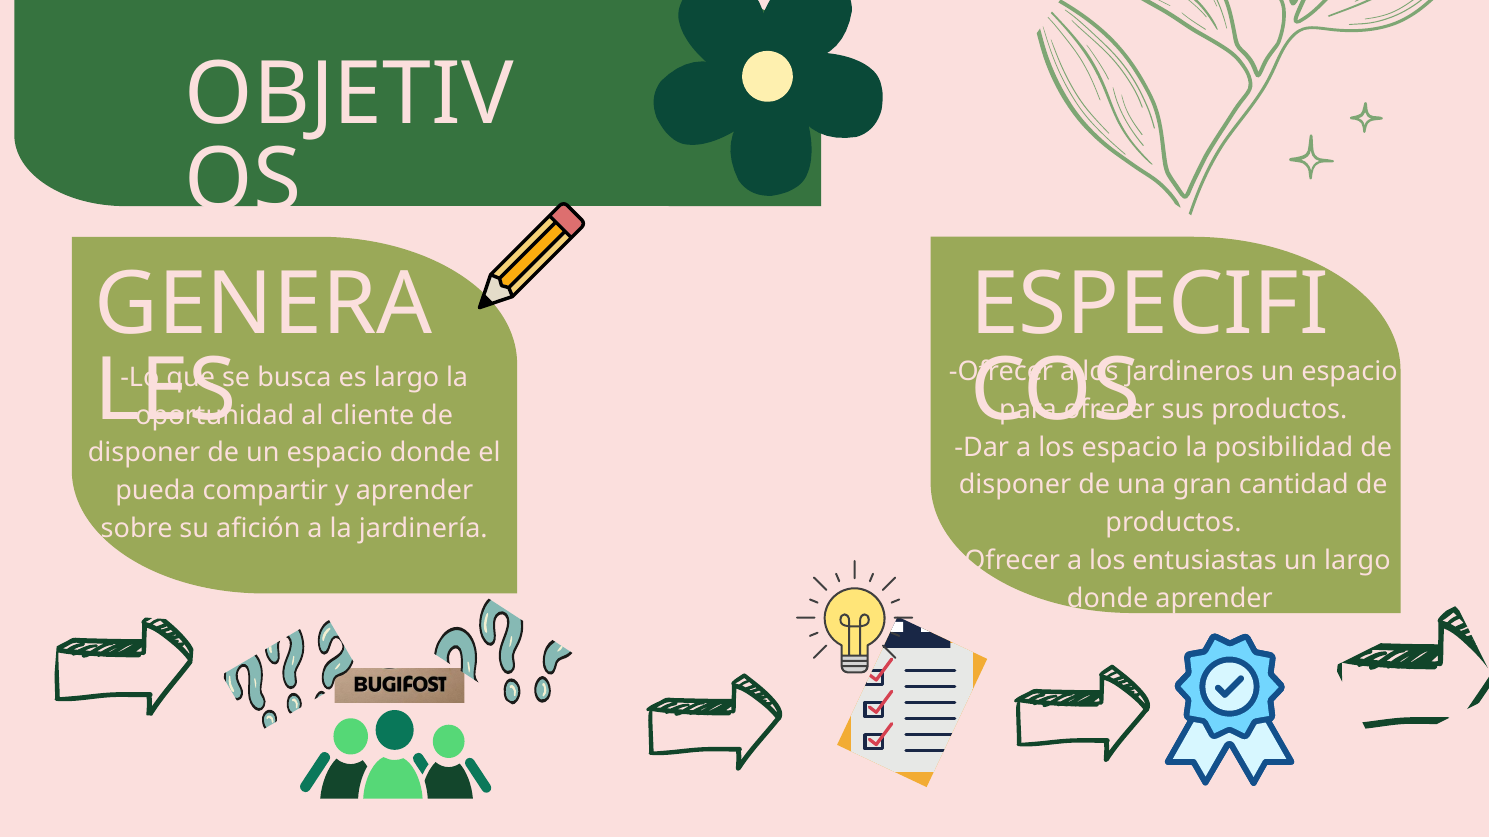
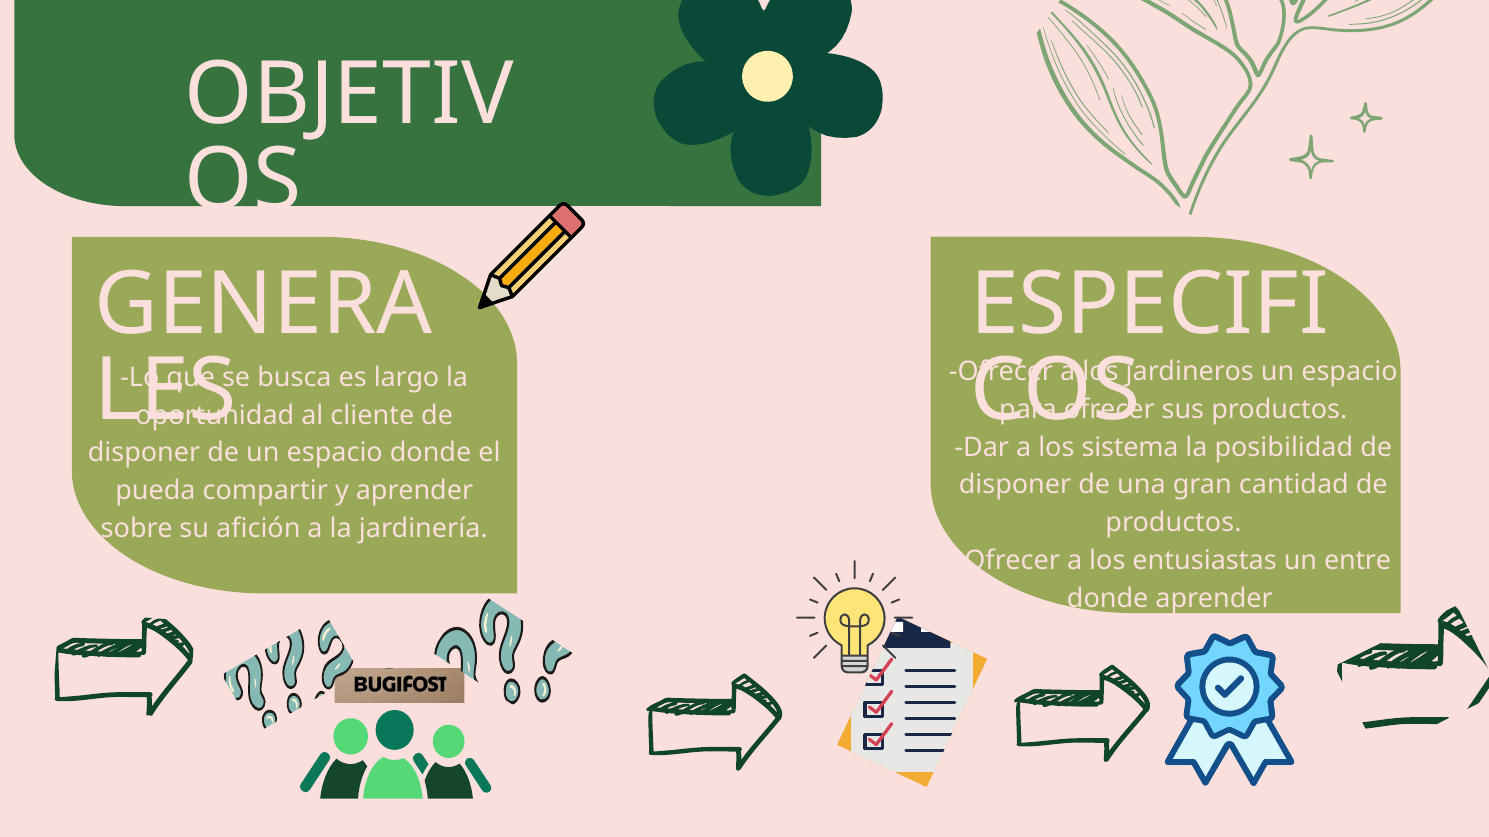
espacio: espacio -> sistema (1130, 447)
un largo: largo -> entre (1358, 561)
